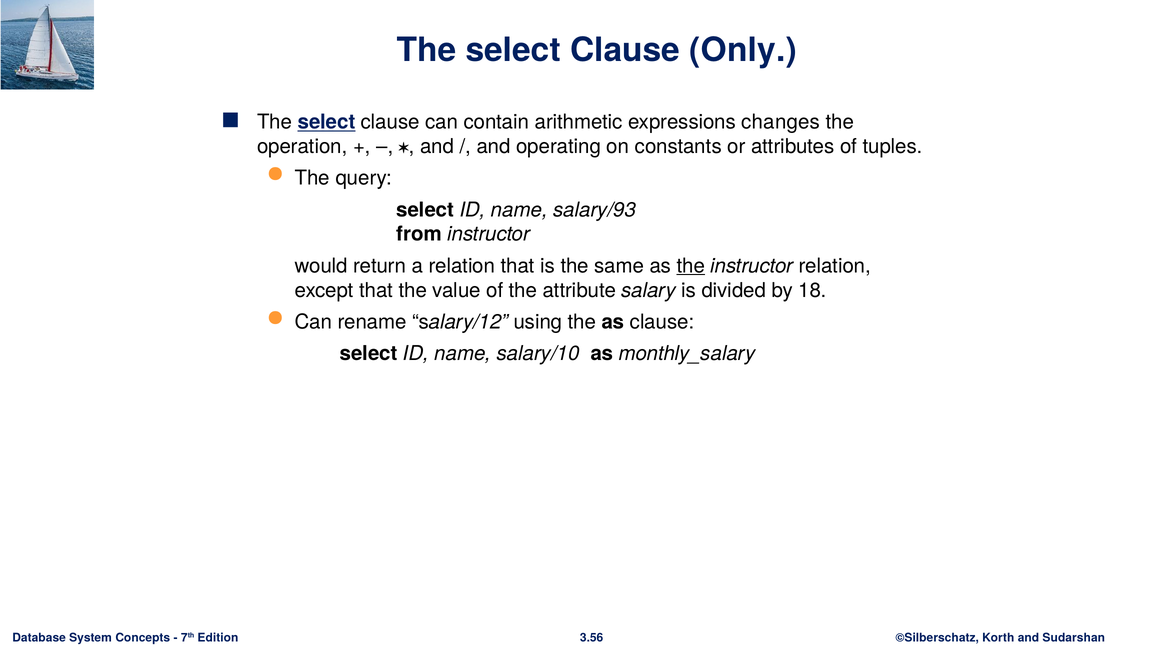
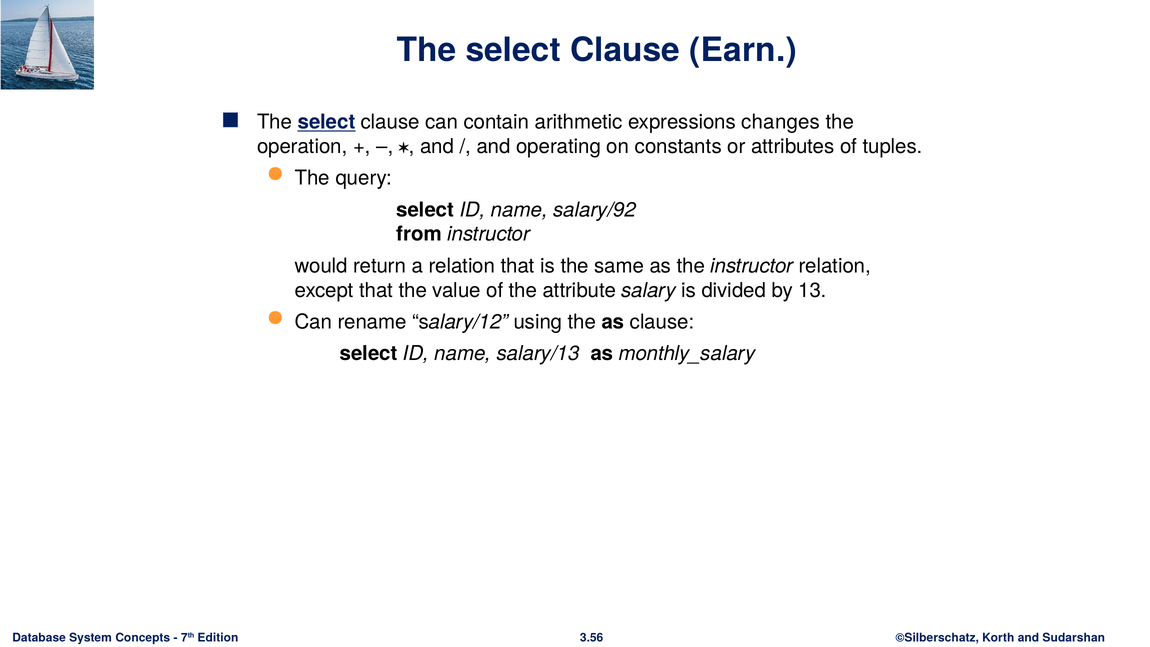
Only: Only -> Earn (743, 50)
salary/93: salary/93 -> salary/92 (595, 210)
the underline: present -> none (691, 266)
18: 18 -> 13 (813, 290)
salary/10: salary/10 -> salary/13 (538, 353)
